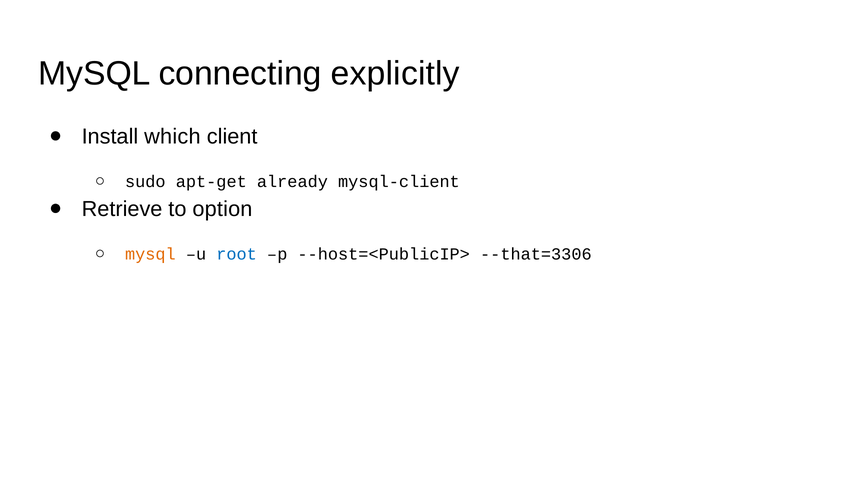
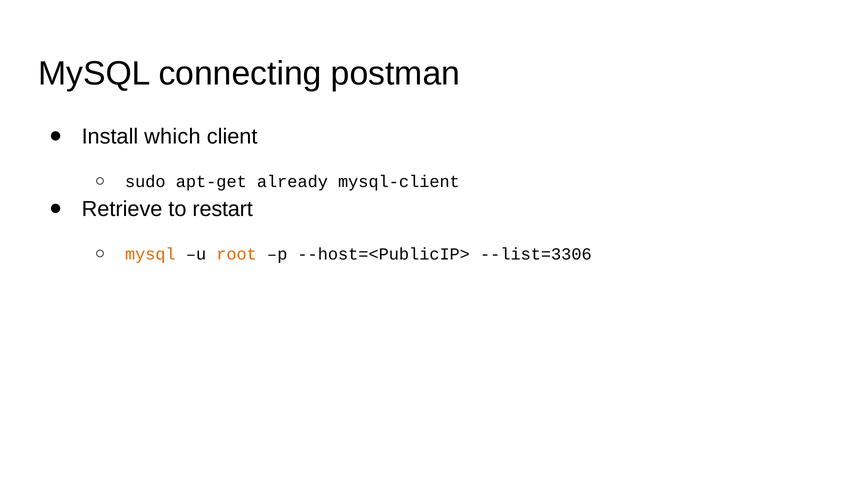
explicitly: explicitly -> postman (395, 74)
option: option -> restart (223, 209)
root colour: blue -> orange (237, 254)
--that=3306: --that=3306 -> --list=3306 (536, 254)
